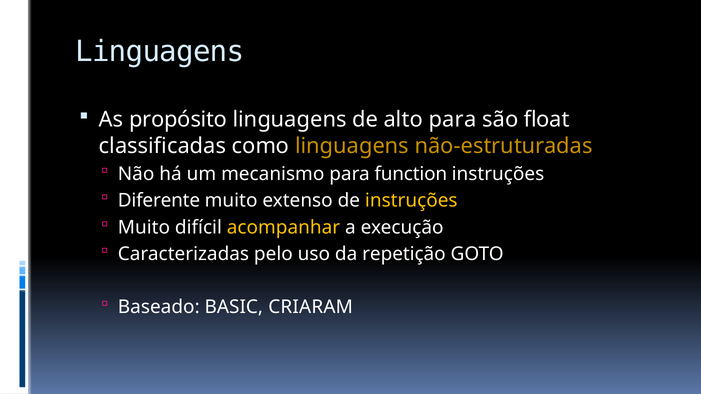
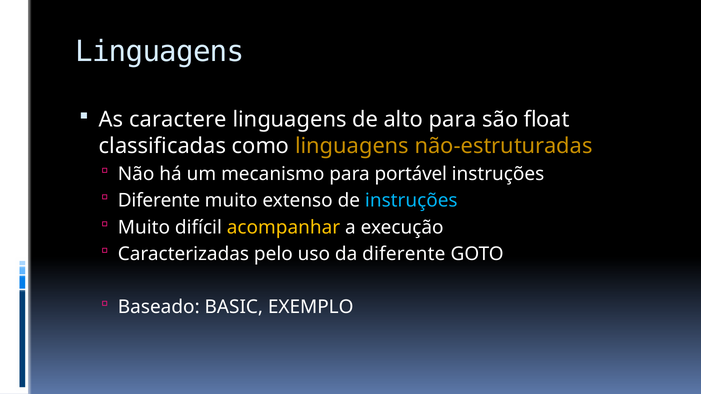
propósito: propósito -> caractere (178, 120)
function: function -> portável (411, 174)
instruções colour: yellow -> light blue (411, 201)
da repetição: repetição -> diferente (404, 254)
CRIARAM: CRIARAM -> EXEMPLO (311, 307)
